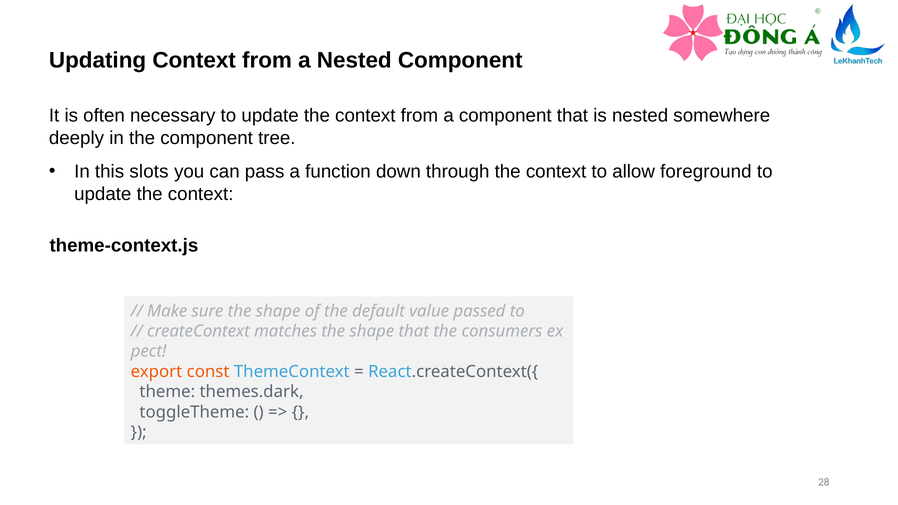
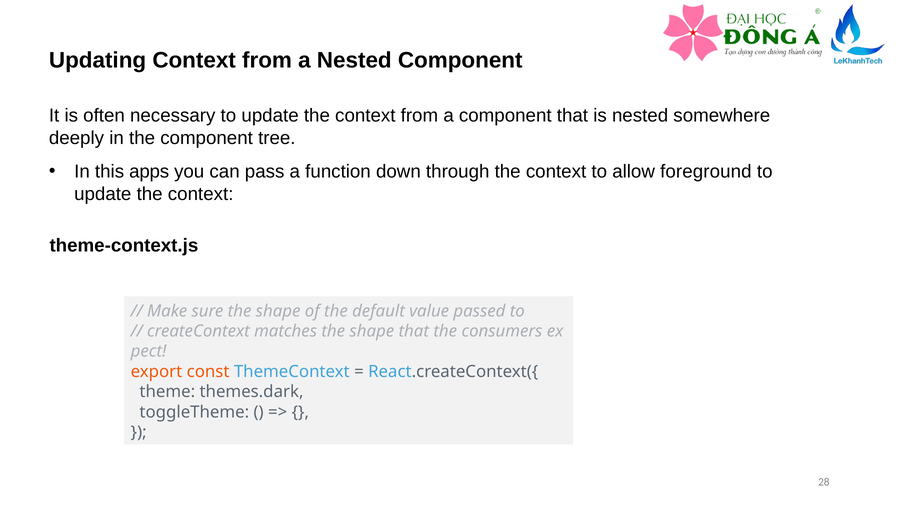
slots: slots -> apps (149, 172)
